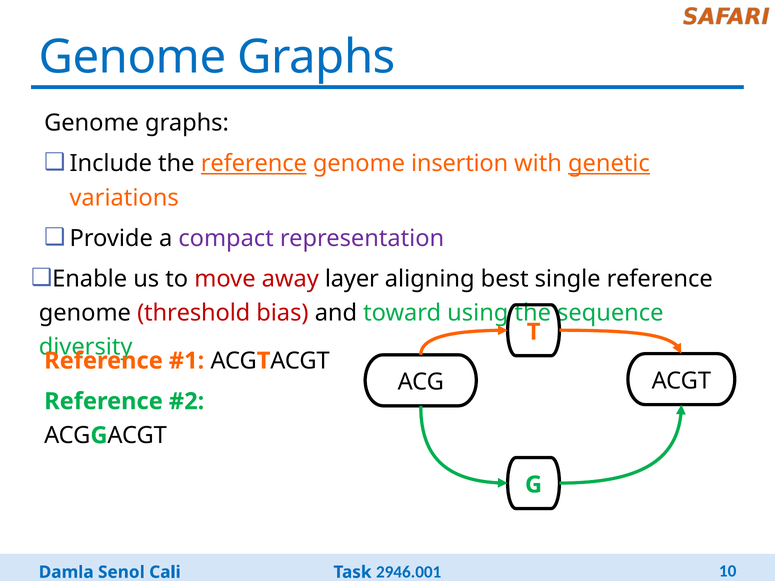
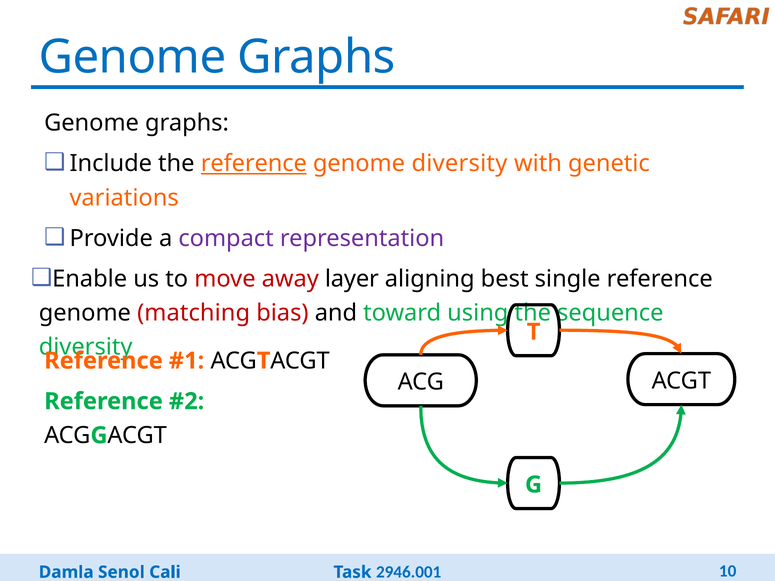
genome insertion: insertion -> diversity (459, 164)
genetic underline: present -> none (609, 164)
threshold: threshold -> matching (194, 313)
